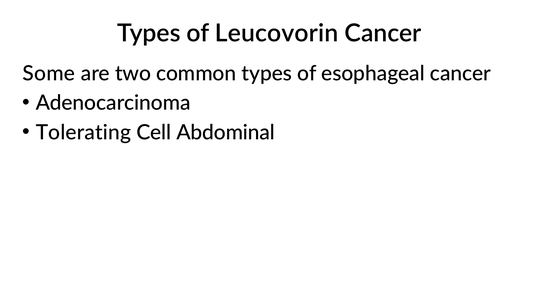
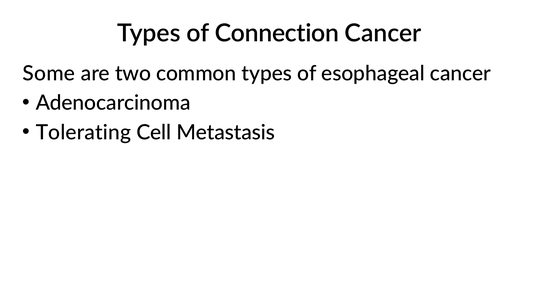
Leucovorin: Leucovorin -> Connection (277, 33)
Abdominal: Abdominal -> Metastasis (226, 132)
